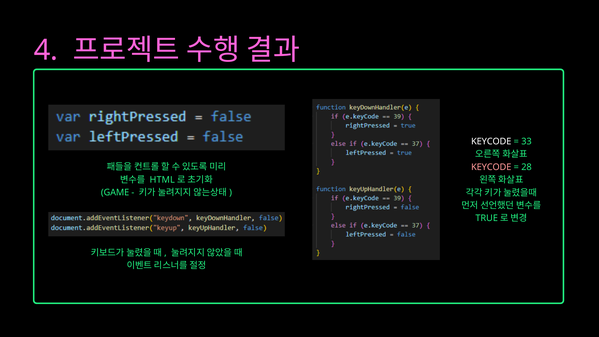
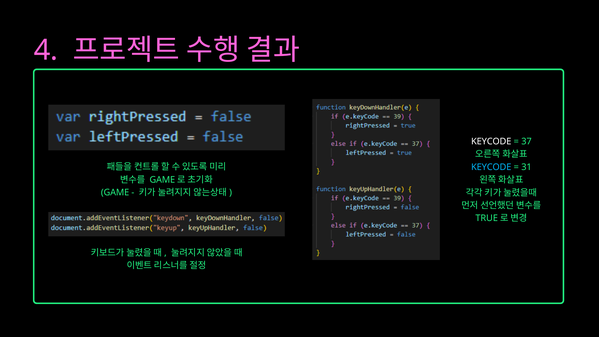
33: 33 -> 37 (526, 141)
KEYCODE colour: pink -> light blue (491, 167)
28: 28 -> 31 (526, 167)
HTML: HTML -> GAME (162, 180)
